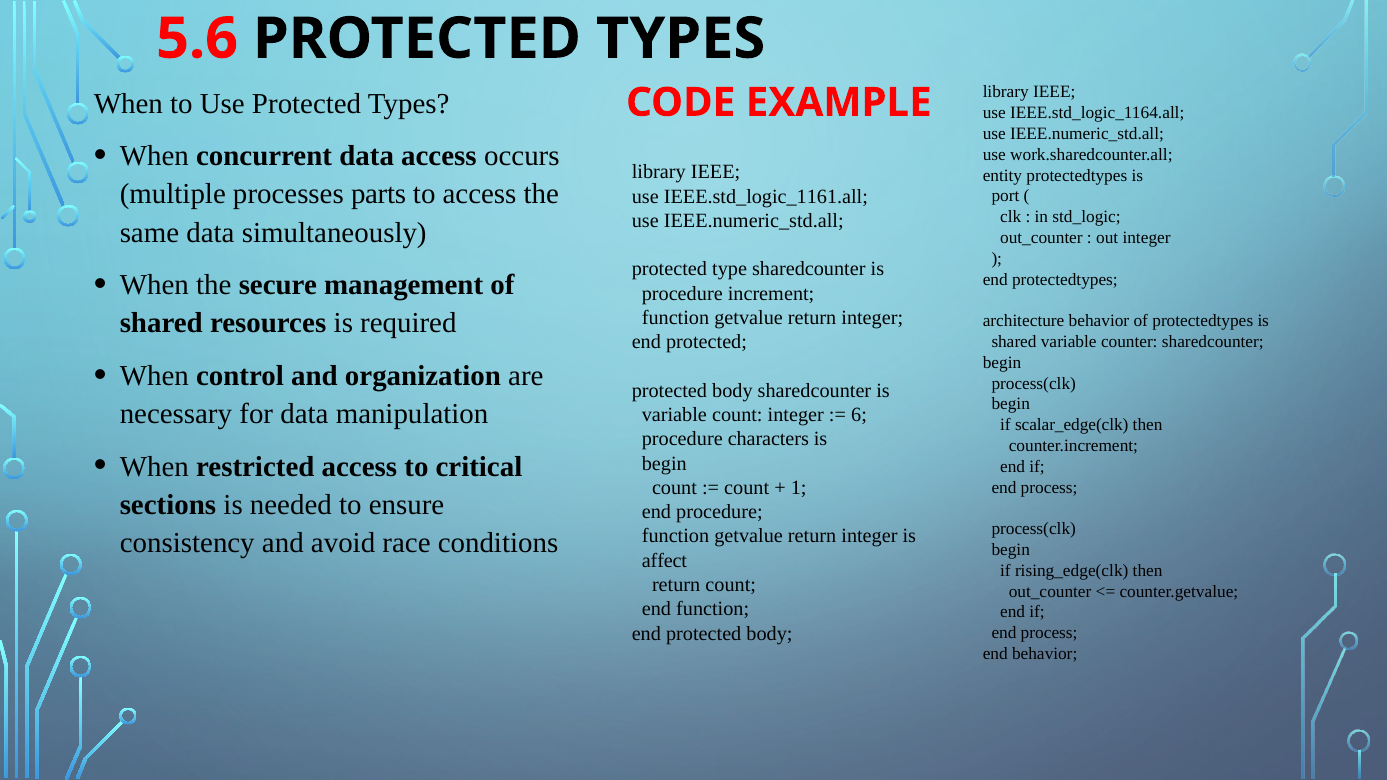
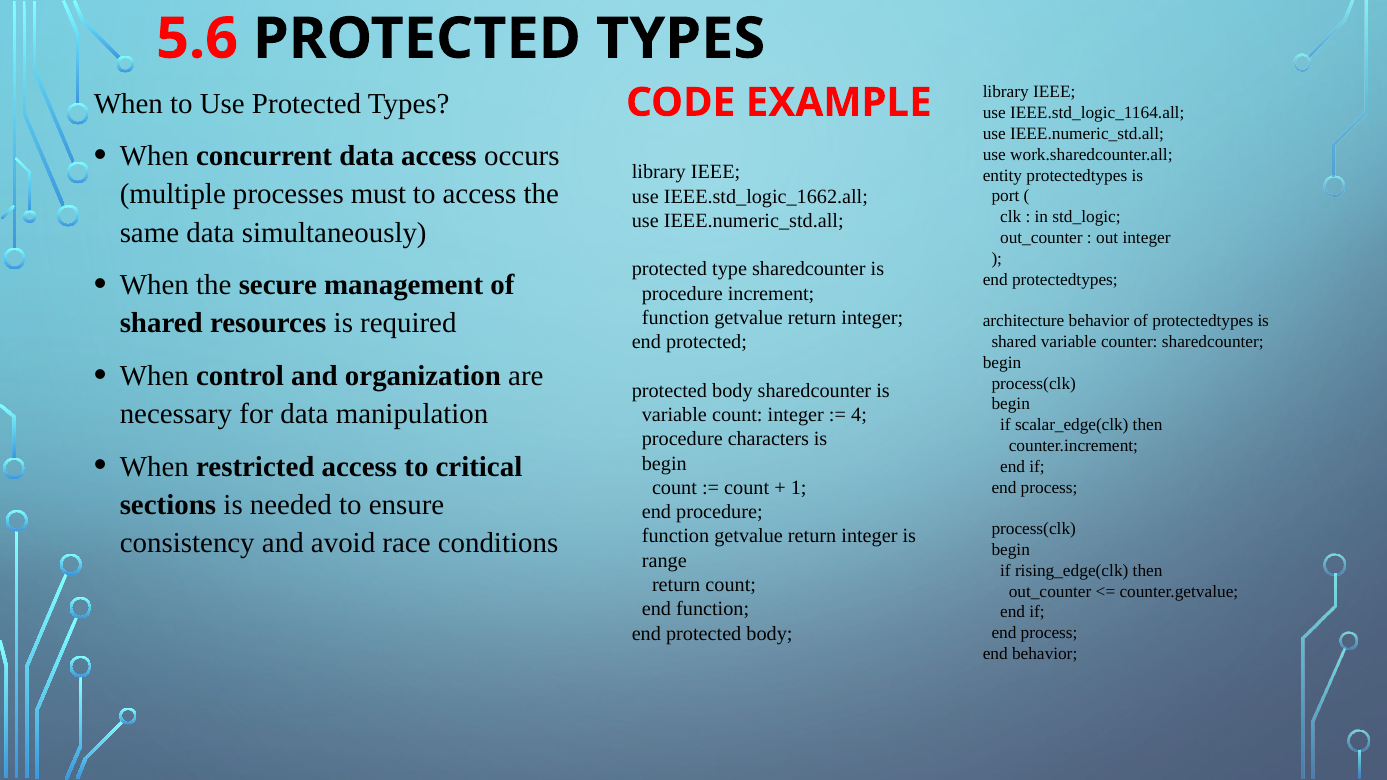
parts: parts -> must (379, 194)
IEEE.std_logic_1161.all: IEEE.std_logic_1161.all -> IEEE.std_logic_1662.all (766, 196)
6: 6 -> 4 (859, 415)
affect: affect -> range (664, 561)
